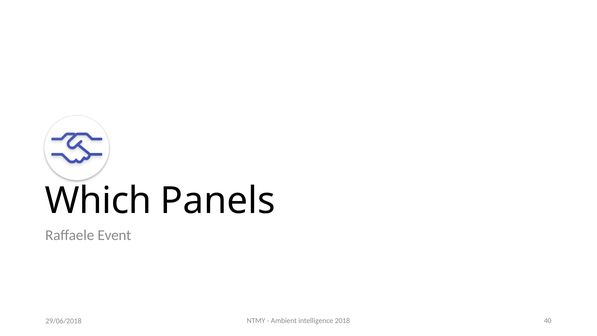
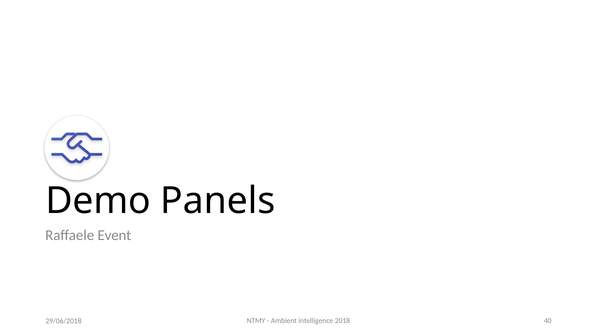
Which: Which -> Demo (98, 201)
